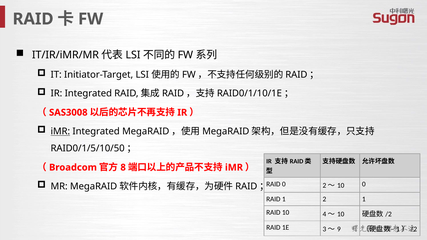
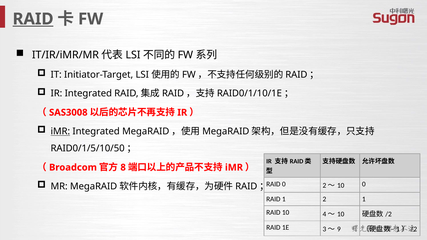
RAID underline: none -> present (33, 19)
